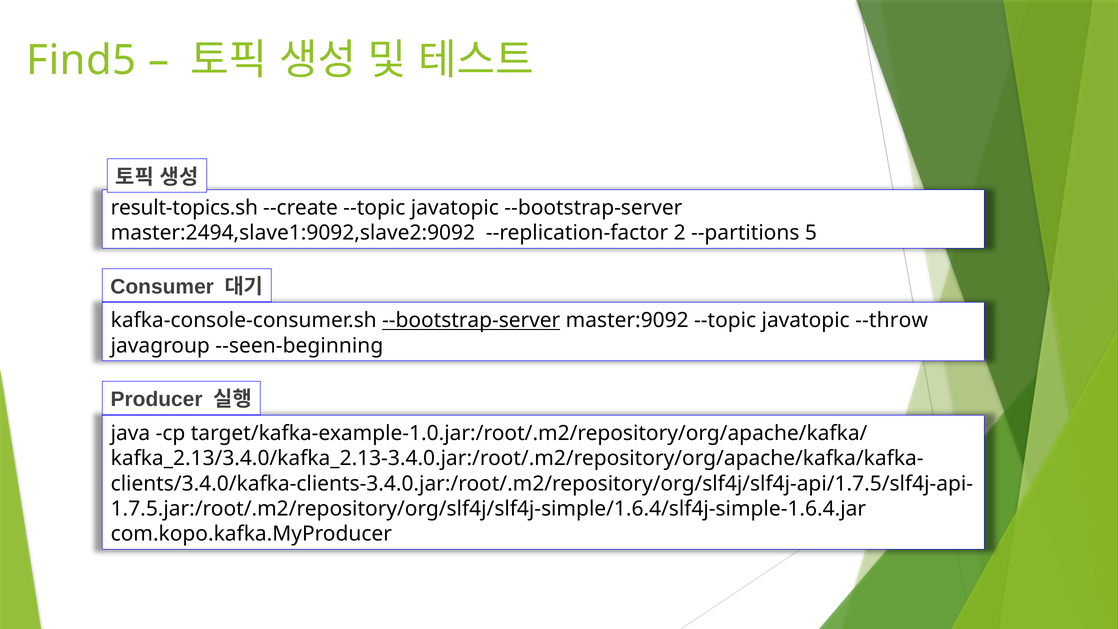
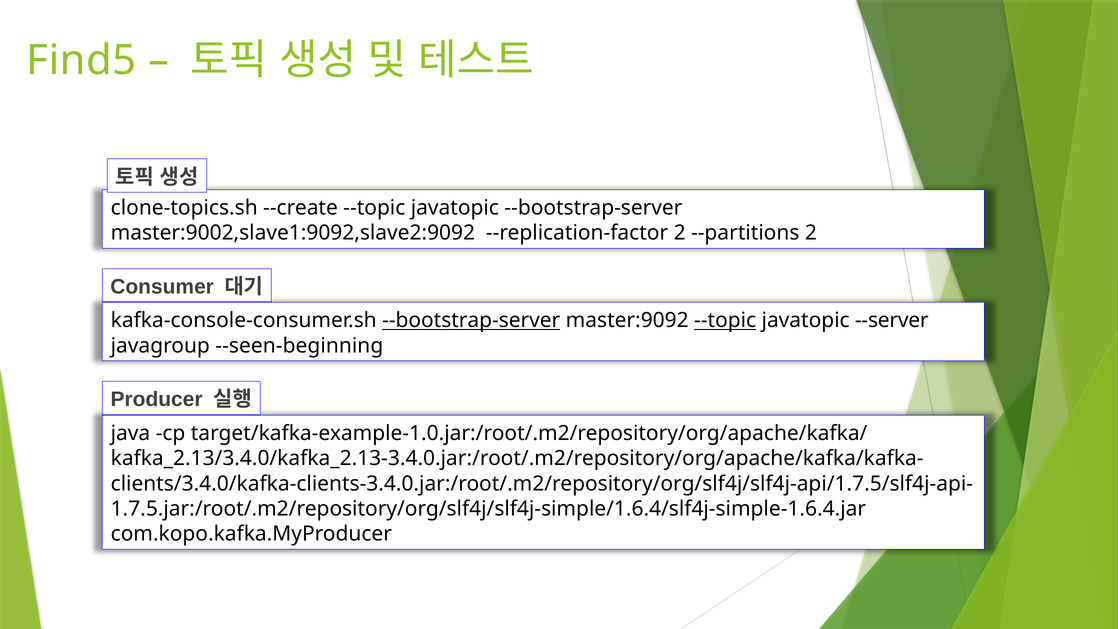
result-topics.sh: result-topics.sh -> clone-topics.sh (184, 208)
master:2494,slave1:9092,slave2:9092: master:2494,slave1:9092,slave2:9092 -> master:9002,slave1:9092,slave2:9092 (293, 233)
--partitions 5: 5 -> 2 (811, 233)
--topic underline: none -> present (725, 320)
--throw: --throw -> --server (892, 320)
